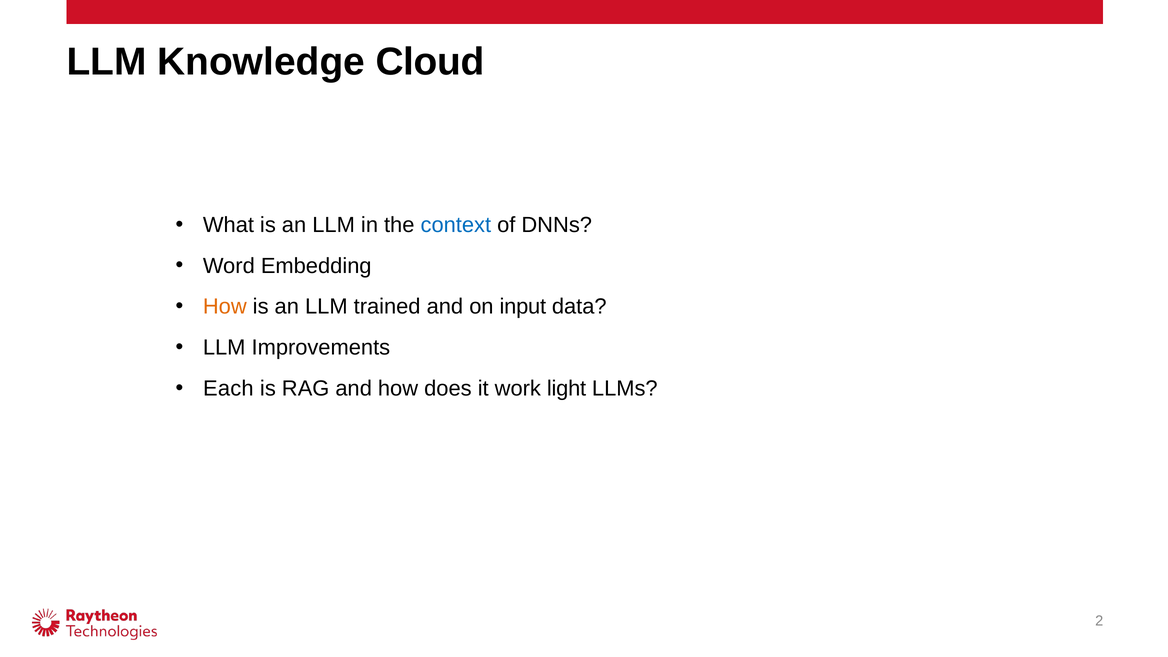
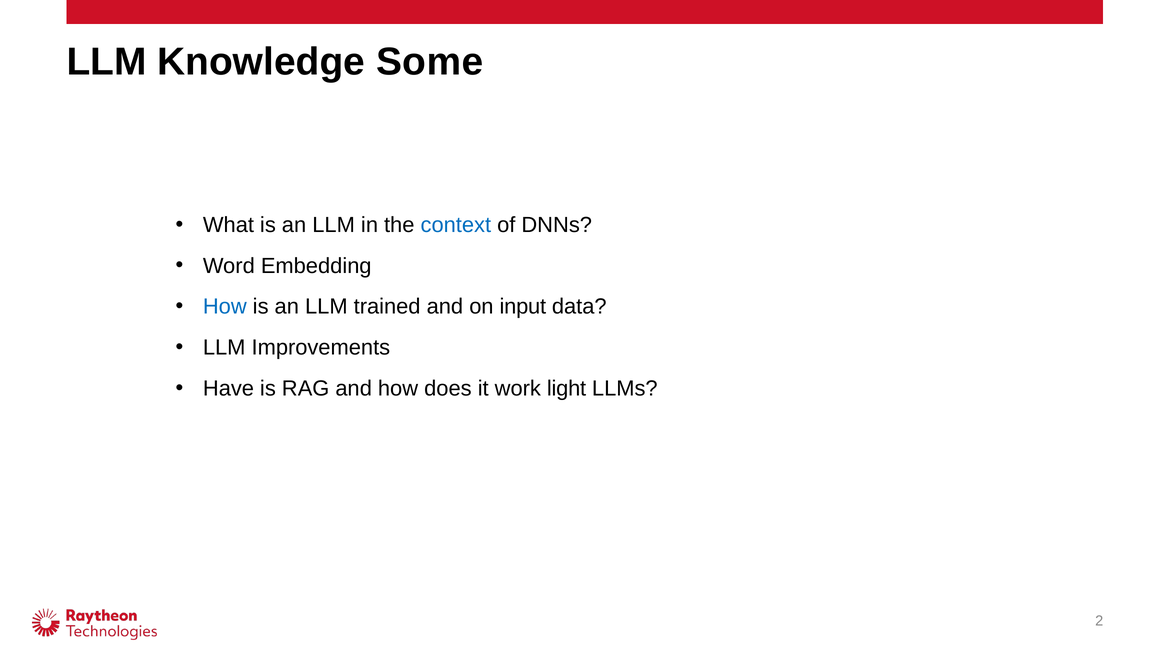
Cloud: Cloud -> Some (430, 62)
How colour: orange -> blue (225, 307)
Each: Each -> Have (228, 388)
